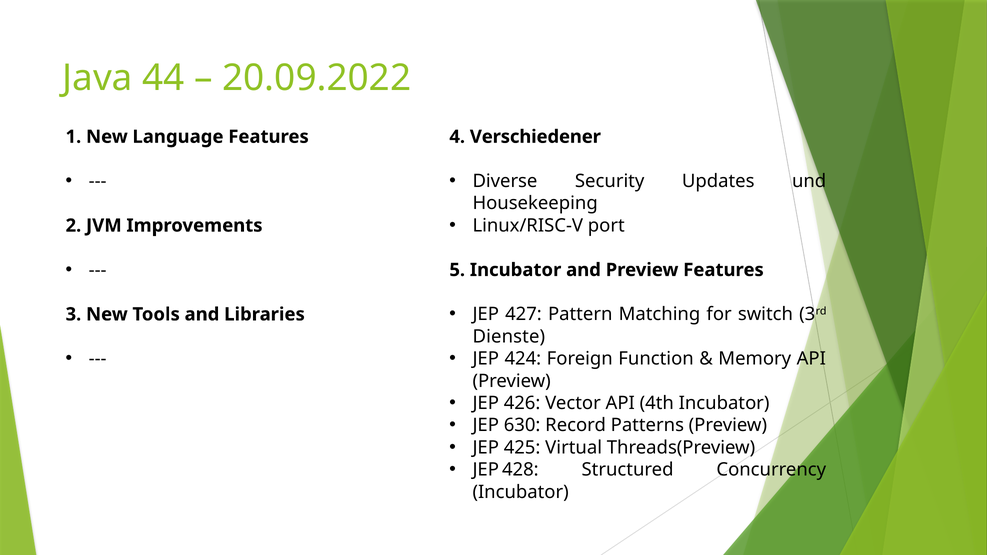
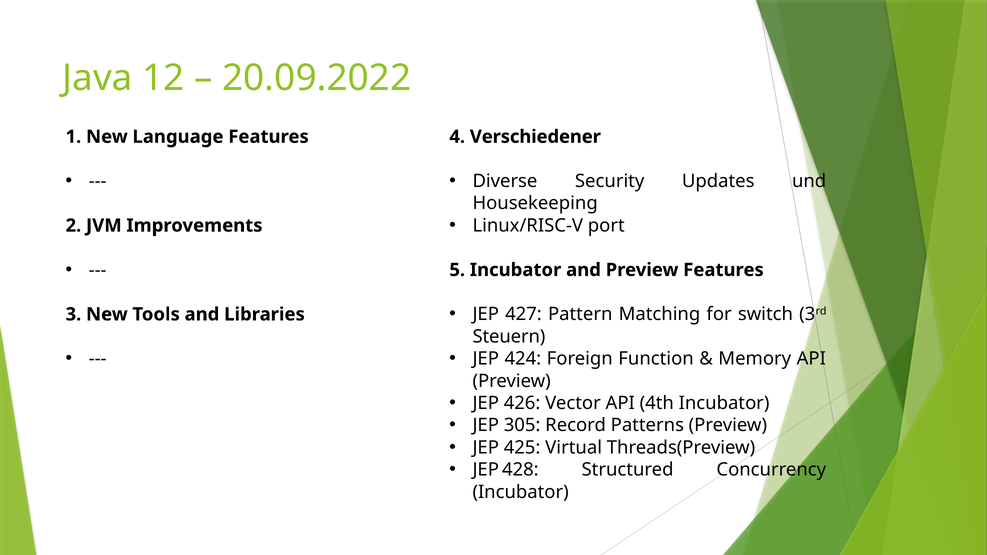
44: 44 -> 12 (163, 78)
Dienste: Dienste -> Steuern (509, 337)
630: 630 -> 305 (522, 425)
